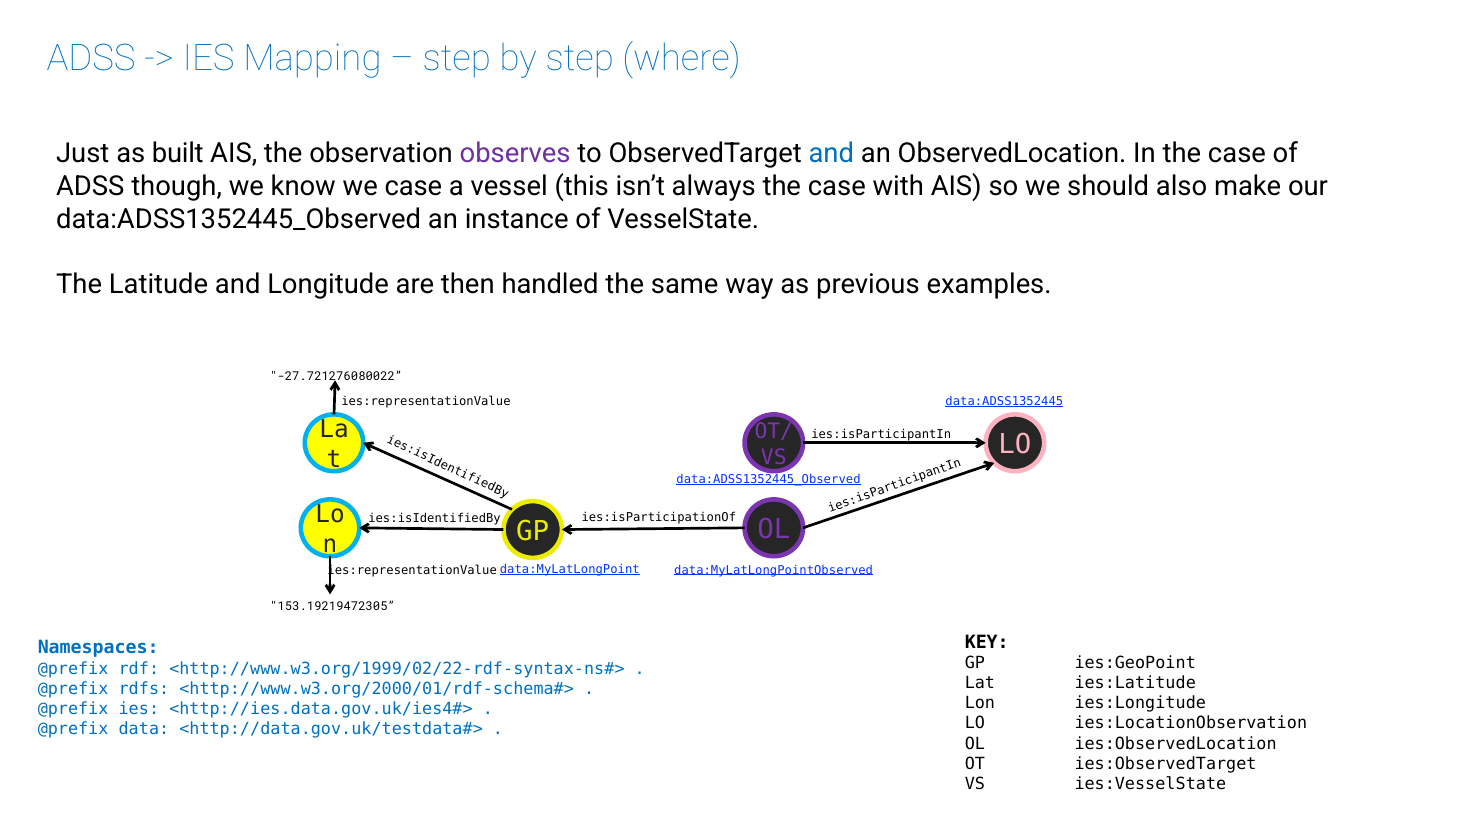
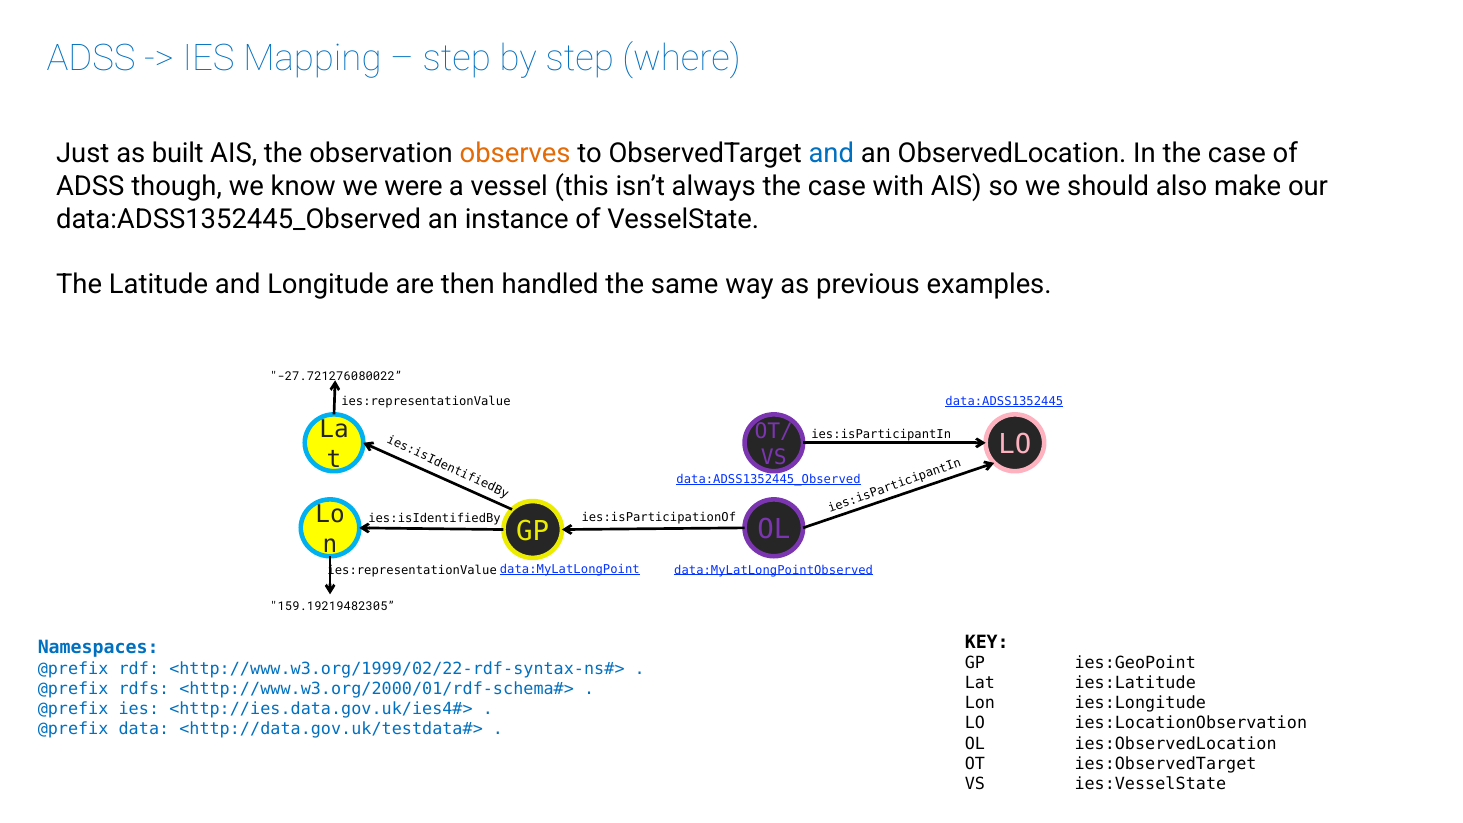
observes colour: purple -> orange (515, 153)
we case: case -> were (414, 186)
153.19219472305: 153.19219472305 -> 159.19219482305 (333, 606)
